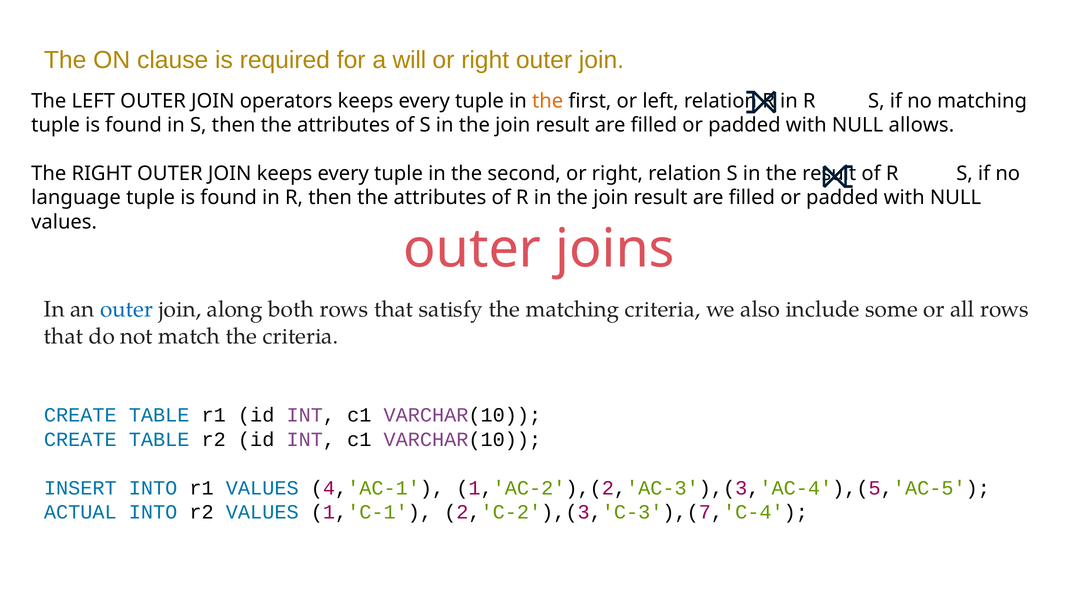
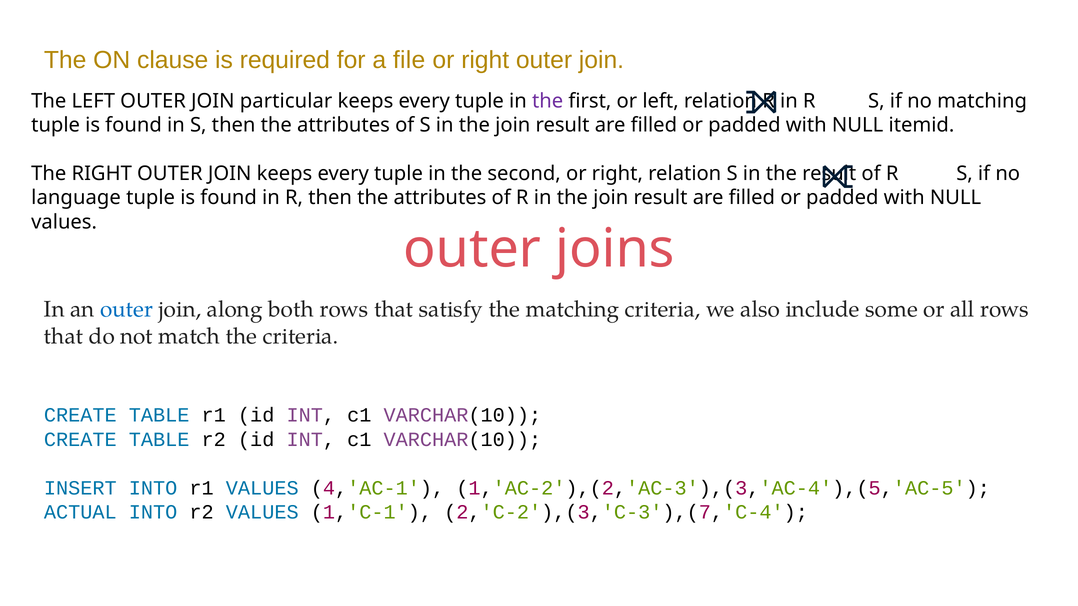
will: will -> file (409, 60)
operators: operators -> particular (286, 101)
the colour: orange -> purple (548, 101)
allows: allows -> itemid (921, 125)
